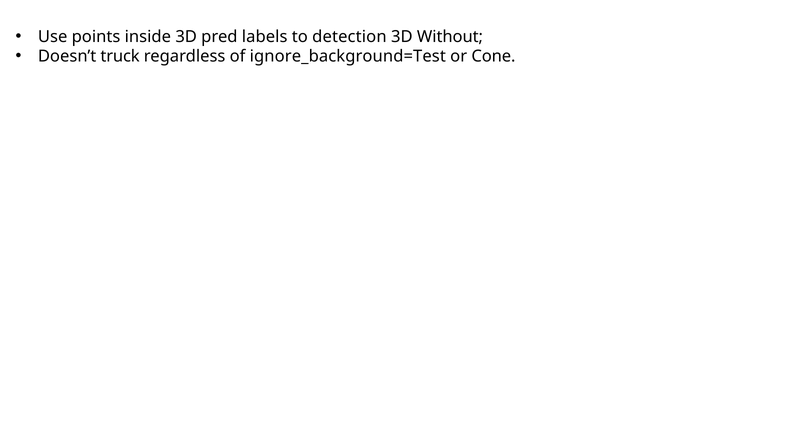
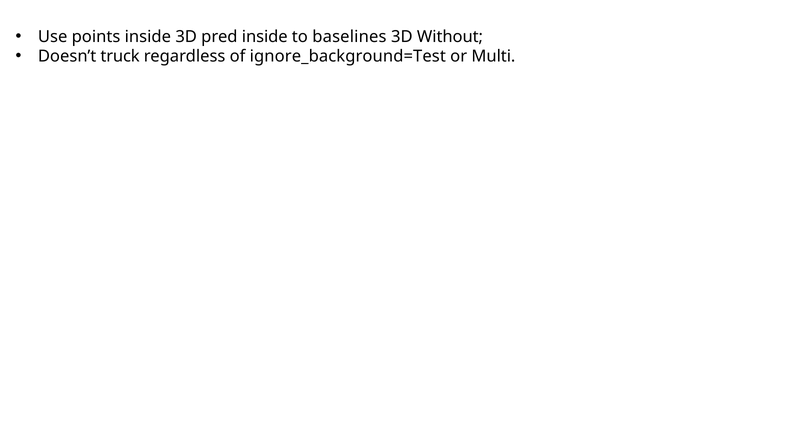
pred labels: labels -> inside (265, 37)
detection: detection -> baselines (349, 37)
Cone: Cone -> Multi (493, 56)
